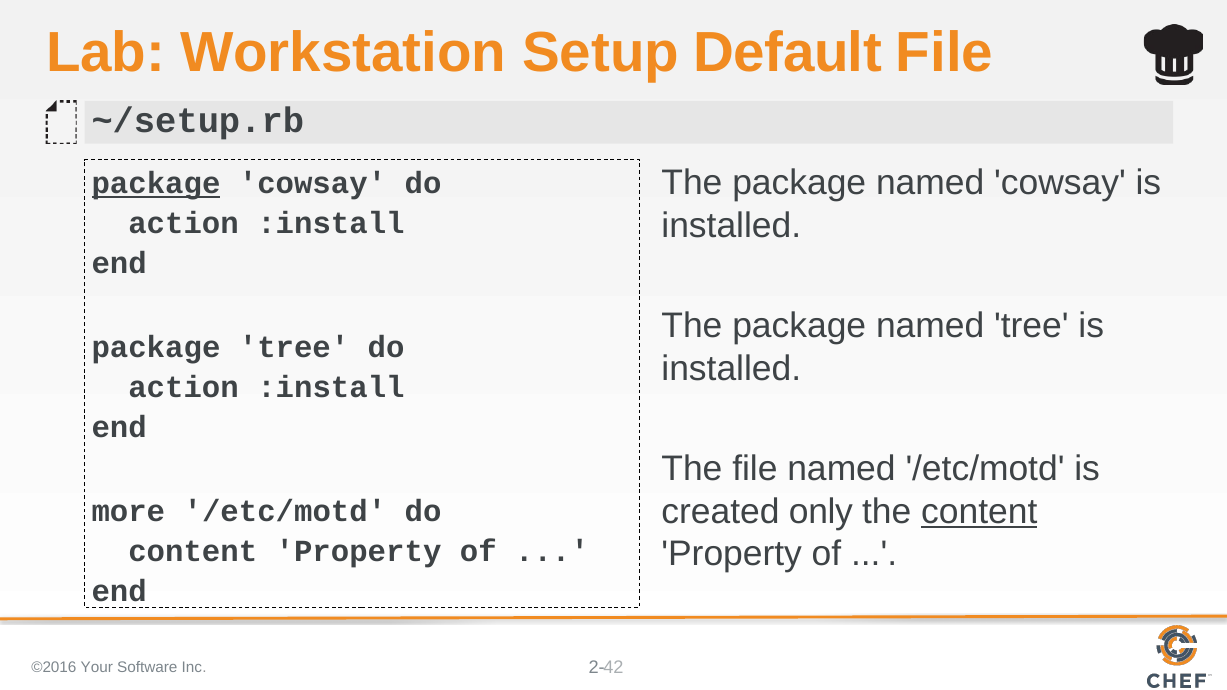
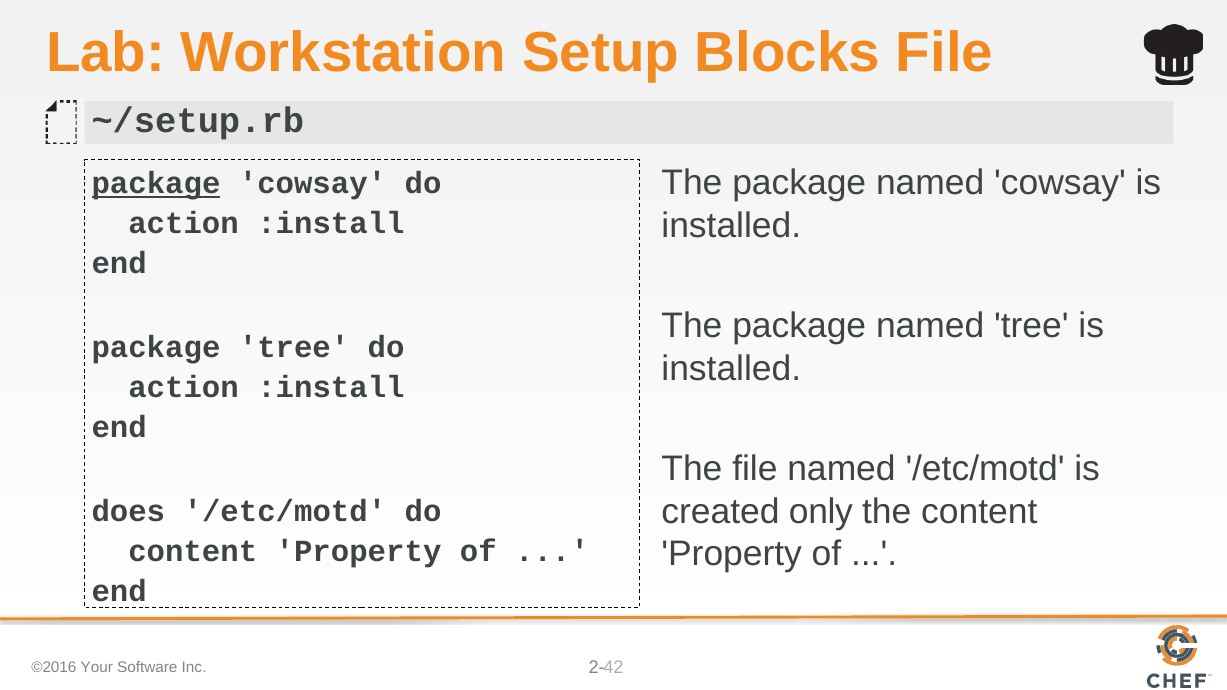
Default: Default -> Blocks (788, 53)
content underline: present -> none (979, 512)
more: more -> does (128, 511)
